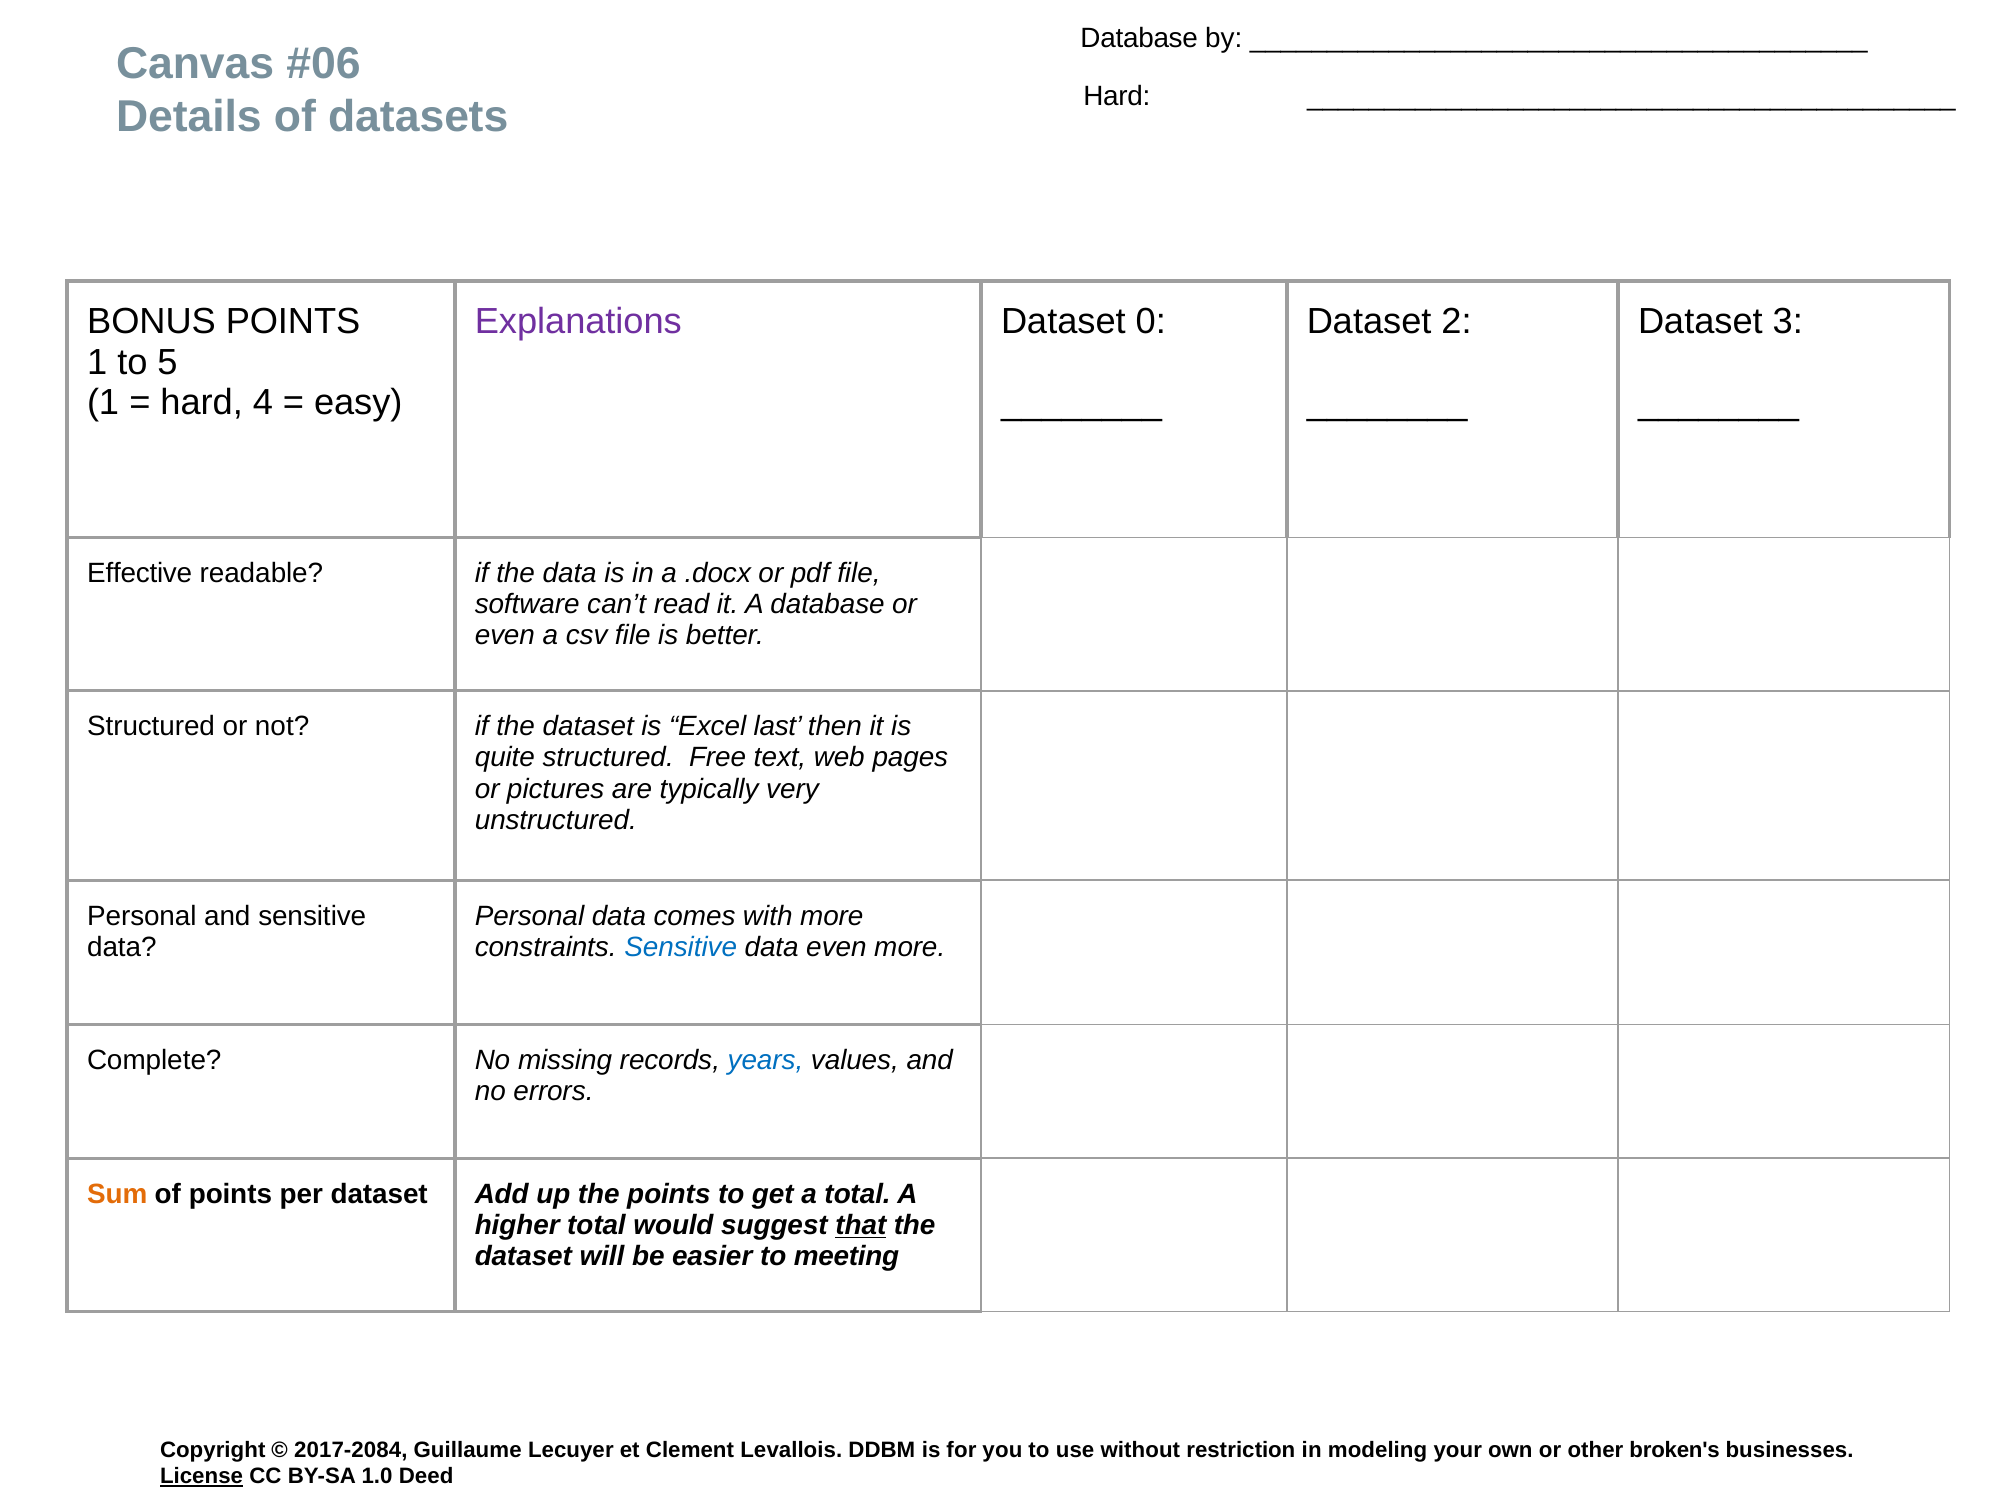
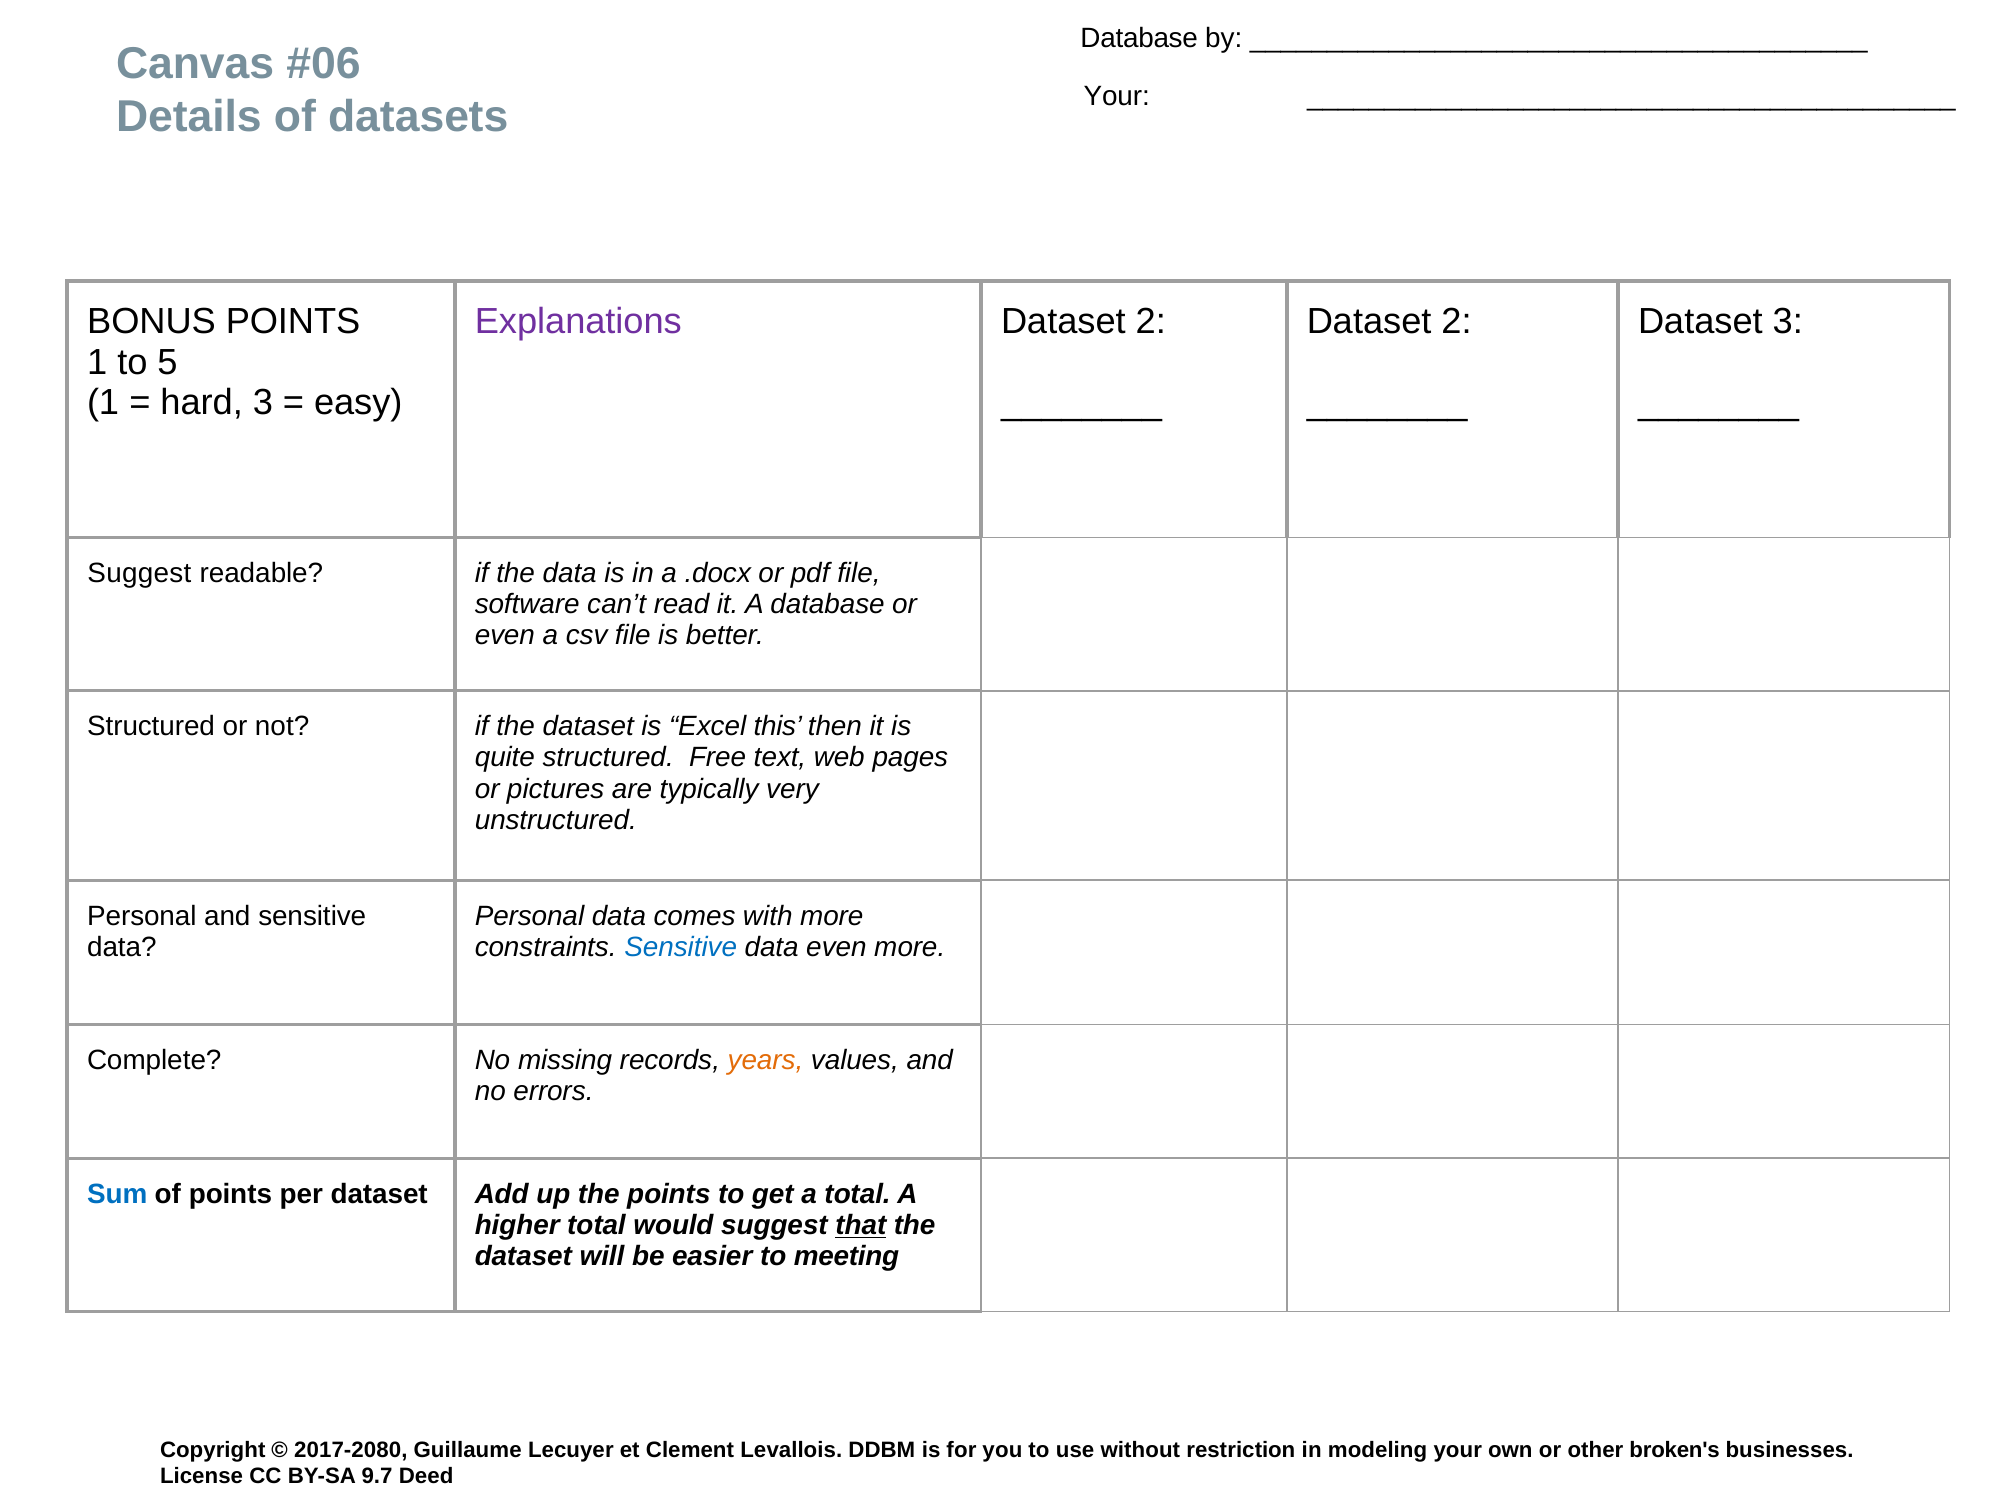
Hard: Hard -> Your (1117, 97)
0: 0 -> 2 (1151, 322)
hard 4: 4 -> 3 (263, 403)
Effective: Effective -> Suggest (139, 573)
last: last -> this (778, 726)
years colour: blue -> orange (765, 1060)
Sum colour: orange -> blue (117, 1194)
2017-2084: 2017-2084 -> 2017-2080 (351, 1449)
License underline: present -> none (202, 1476)
1.0: 1.0 -> 9.7 (377, 1476)
